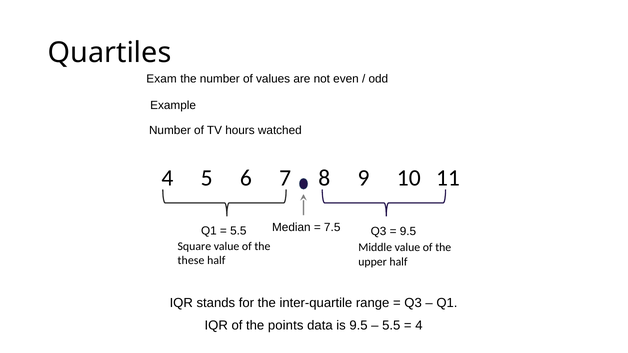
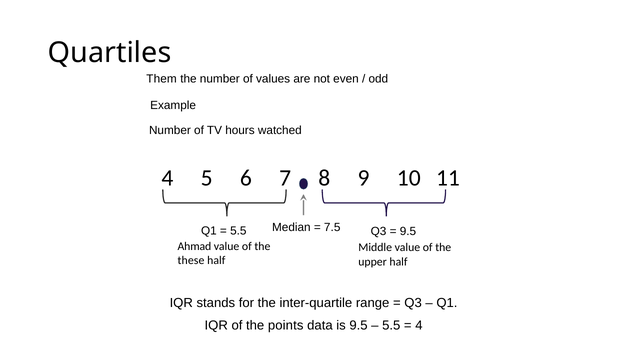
Exam: Exam -> Them (162, 79)
Square: Square -> Ahmad (194, 247)
